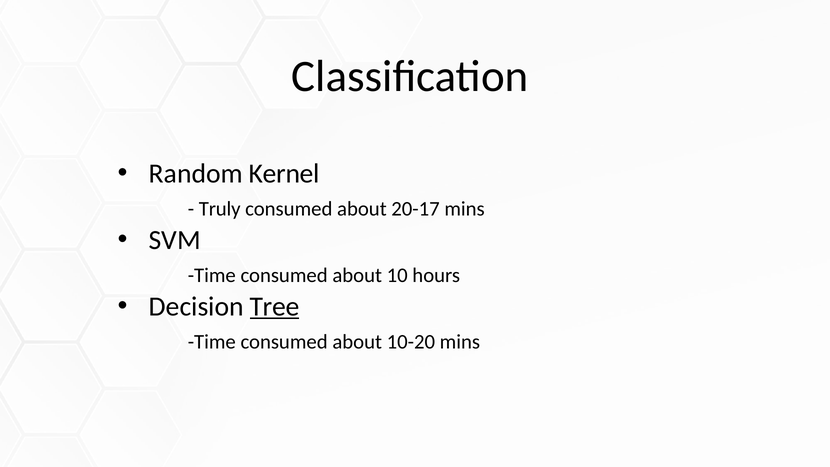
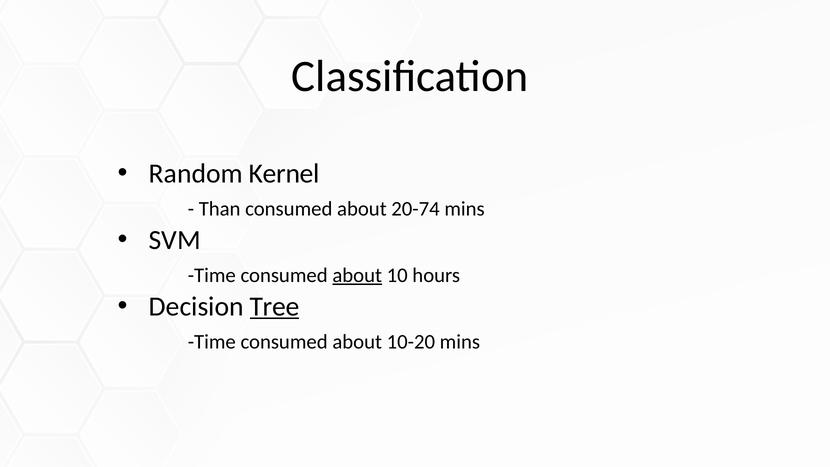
Truly: Truly -> Than (220, 209)
20-17: 20-17 -> 20-74 (416, 209)
about underline: none -> present (357, 275)
